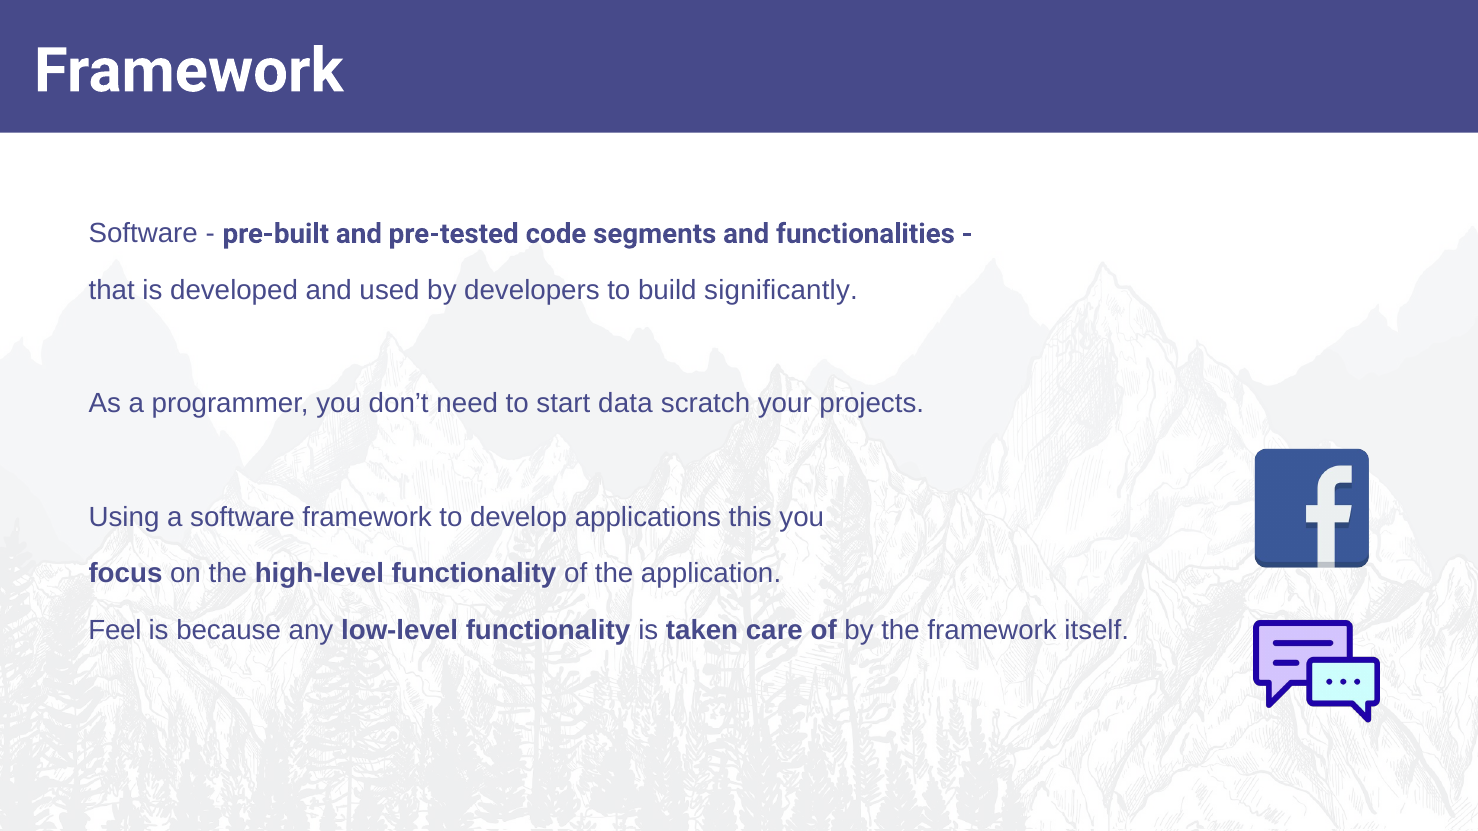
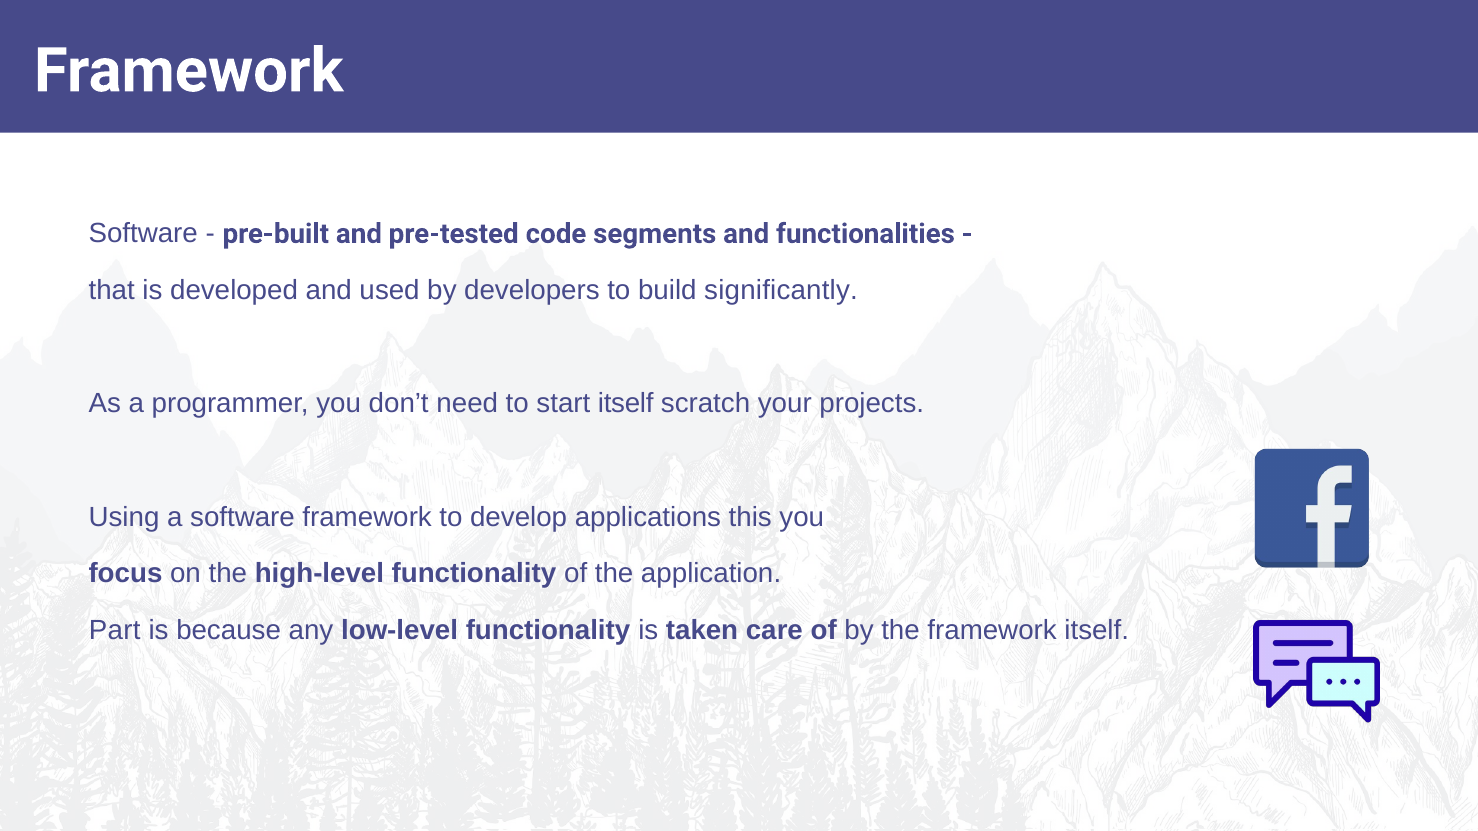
start data: data -> itself (626, 404)
Feel: Feel -> Part (115, 631)
